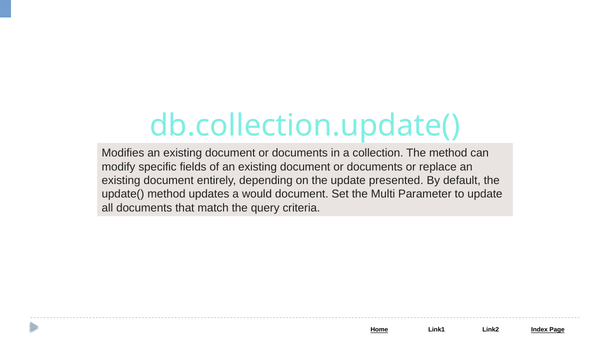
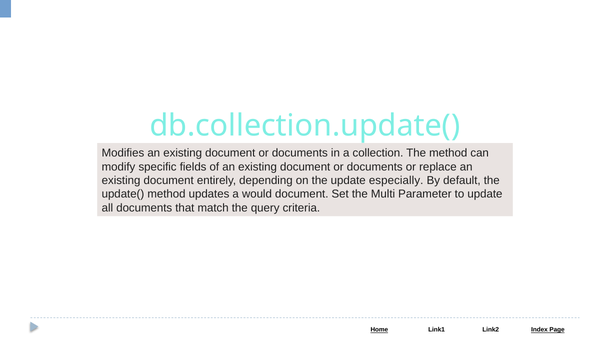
presented: presented -> especially (396, 181)
